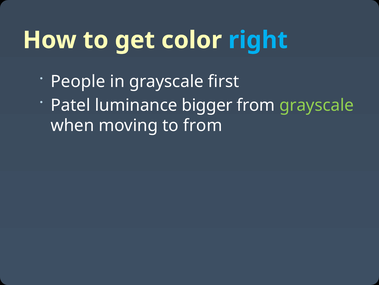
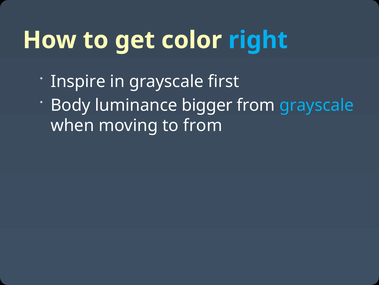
People: People -> Inspire (78, 81)
Patel: Patel -> Body (71, 105)
grayscale colour: light green -> light blue (317, 105)
